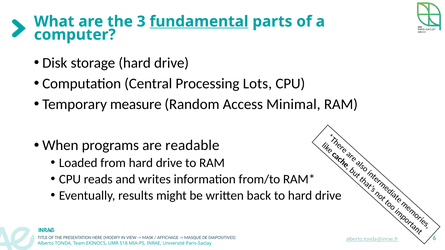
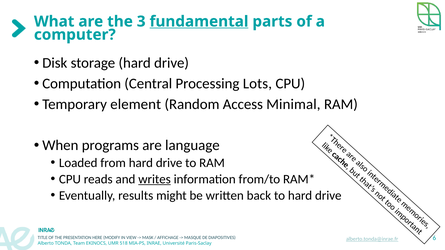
measure: measure -> element (136, 104)
readable: readable -> language (192, 146)
writes underline: none -> present (155, 179)
